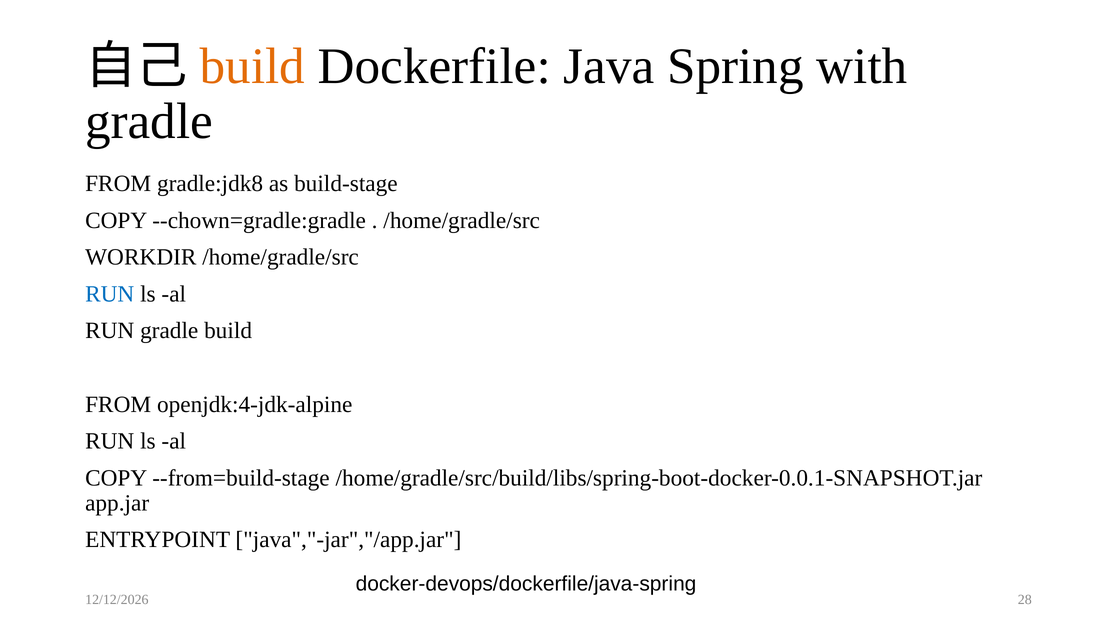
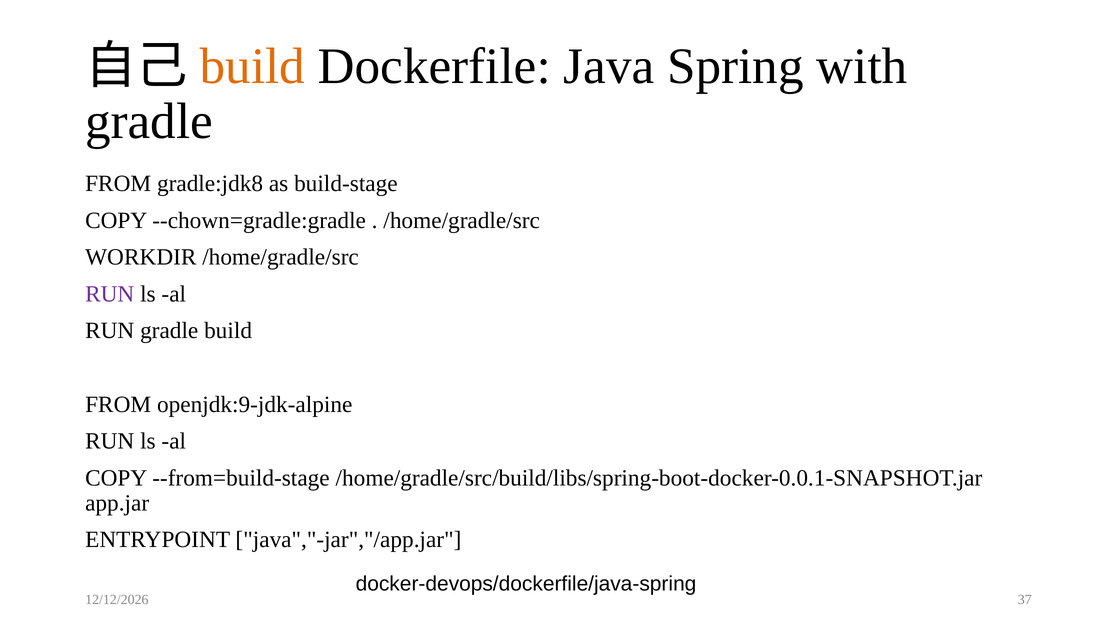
RUN colour: blue -> purple (110, 294)
openjdk:4-jdk-alpine: openjdk:4-jdk-alpine -> openjdk:9-jdk-alpine (255, 405)
28: 28 -> 37 (1025, 600)
